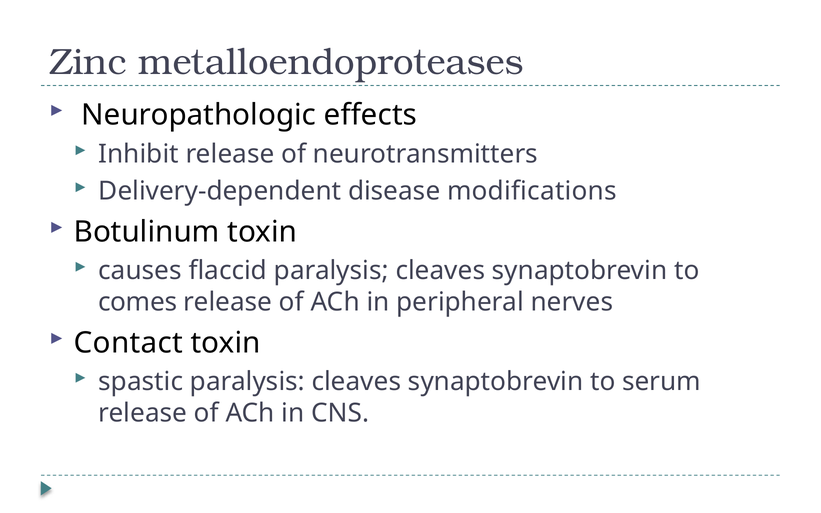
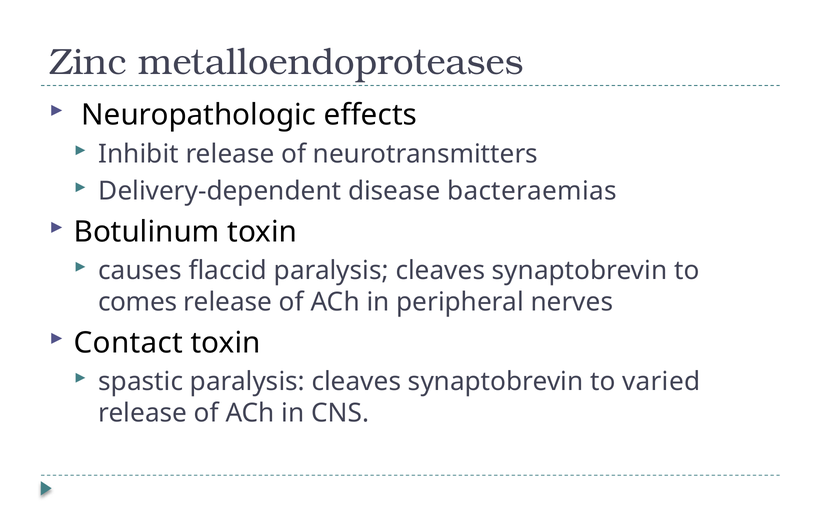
modifications: modifications -> bacteraemias (532, 191)
serum: serum -> varied (661, 382)
